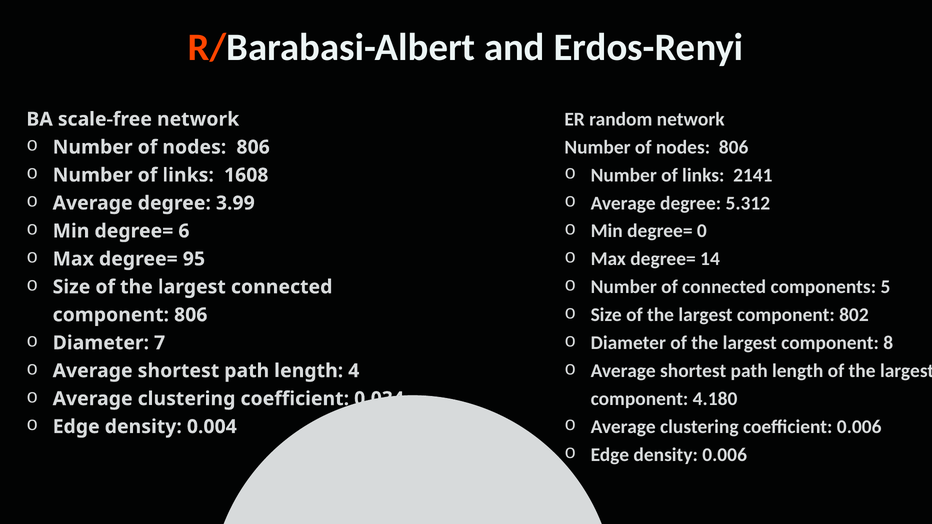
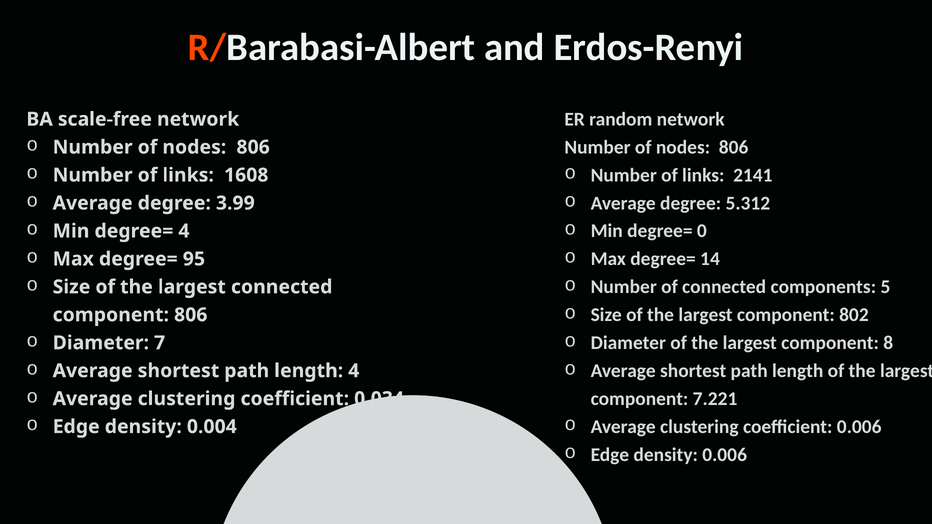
degree= 6: 6 -> 4 (184, 231)
4.180: 4.180 -> 7.221 (715, 399)
